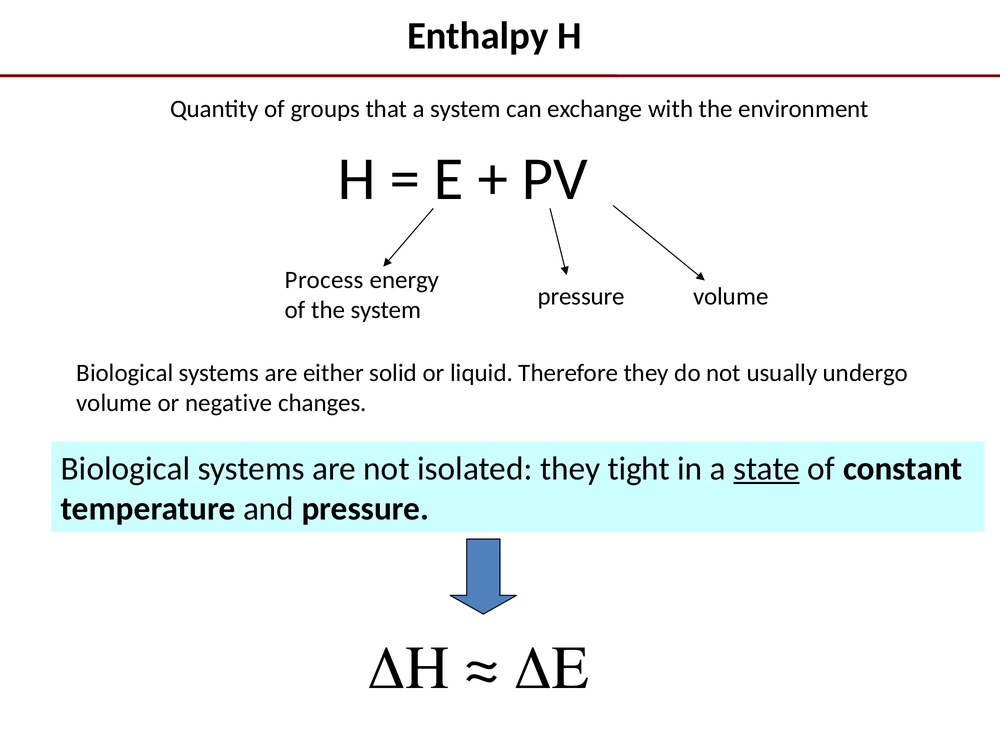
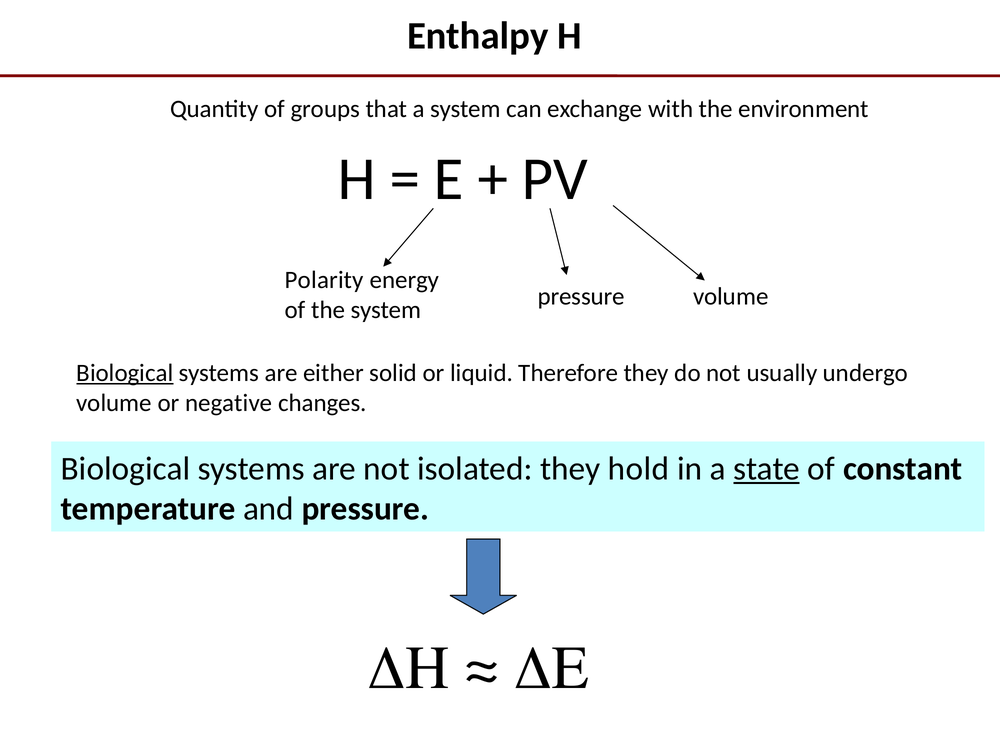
Process: Process -> Polarity (324, 280)
Biological underline: none -> present (125, 373)
tight: tight -> hold (639, 469)
